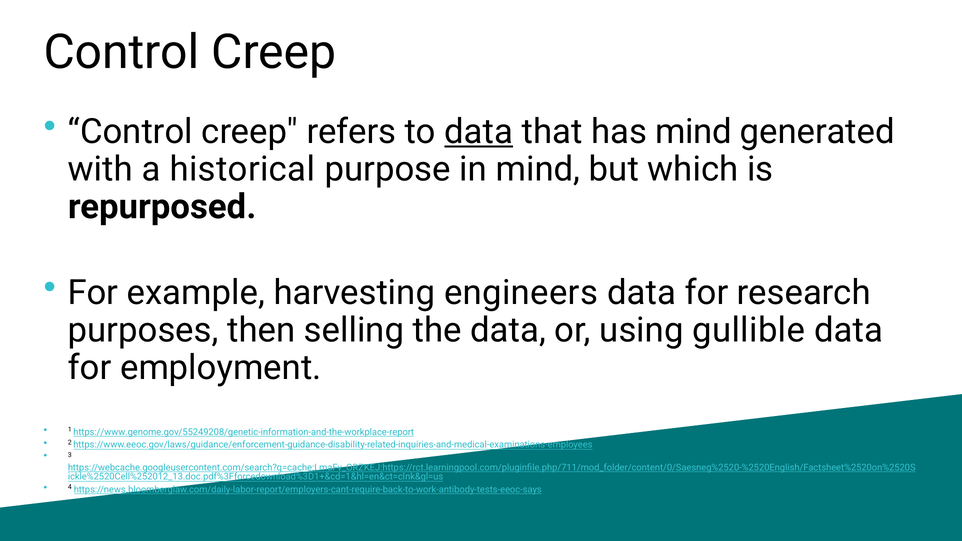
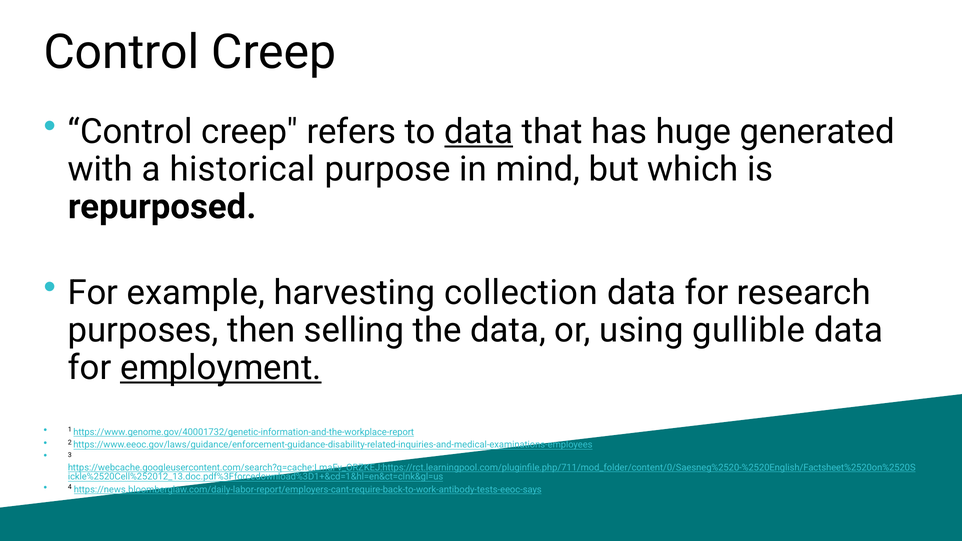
has mind: mind -> huge (693, 132)
engineers: engineers -> collection (521, 293)
employment underline: none -> present (221, 368)
https://www.genome.gov/55249208/genetic-information-and-the-workplace-report: https://www.genome.gov/55249208/genetic-information-and-the-workplace-report -> https://www.genome.gov/40001732/genetic-information-and-the-workplace-report (244, 432)
